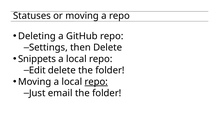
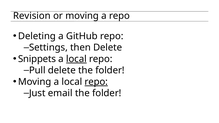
Statuses: Statuses -> Revision (32, 16)
local underline: none -> present (76, 59)
Edit: Edit -> Pull (37, 70)
